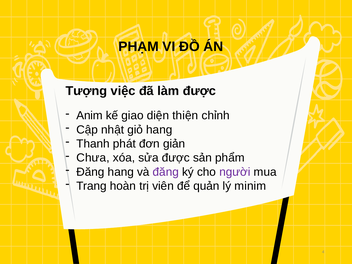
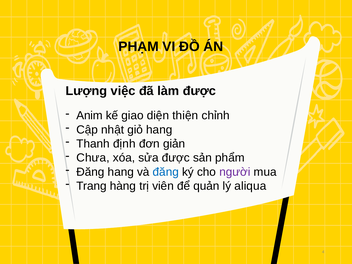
Tượng: Tượng -> Lượng (86, 91)
phát: phát -> định (124, 144)
đăng colour: purple -> blue (166, 172)
hoàn: hoàn -> hàng (123, 186)
minim: minim -> aliqua (250, 186)
